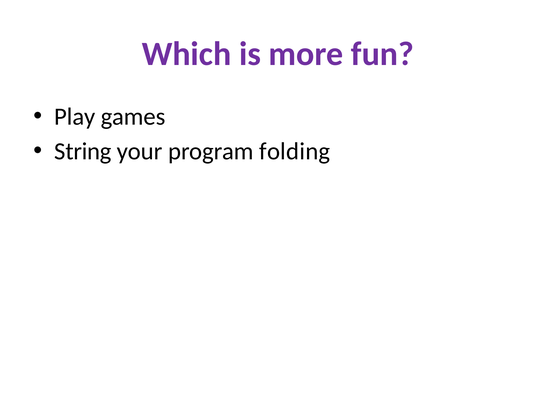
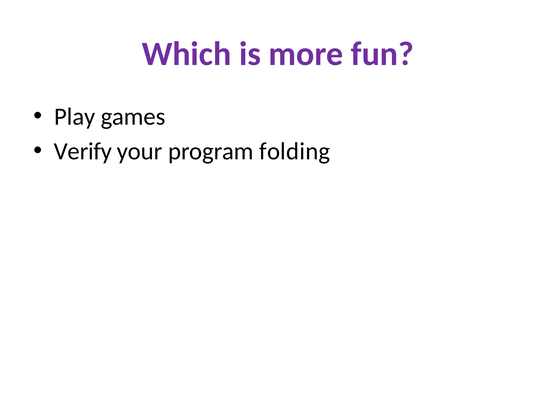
String: String -> Verify (83, 151)
